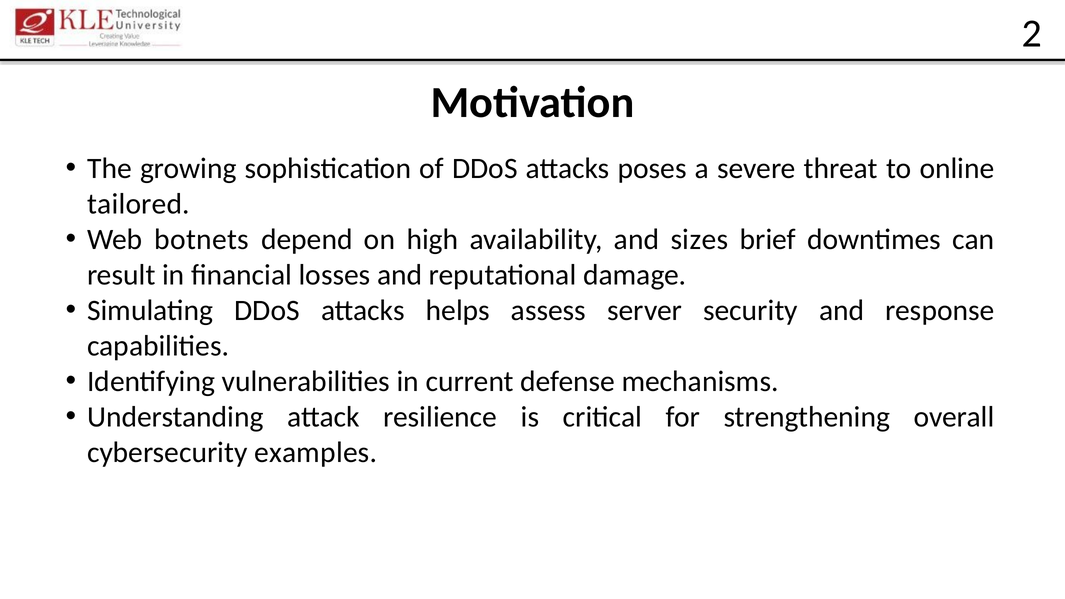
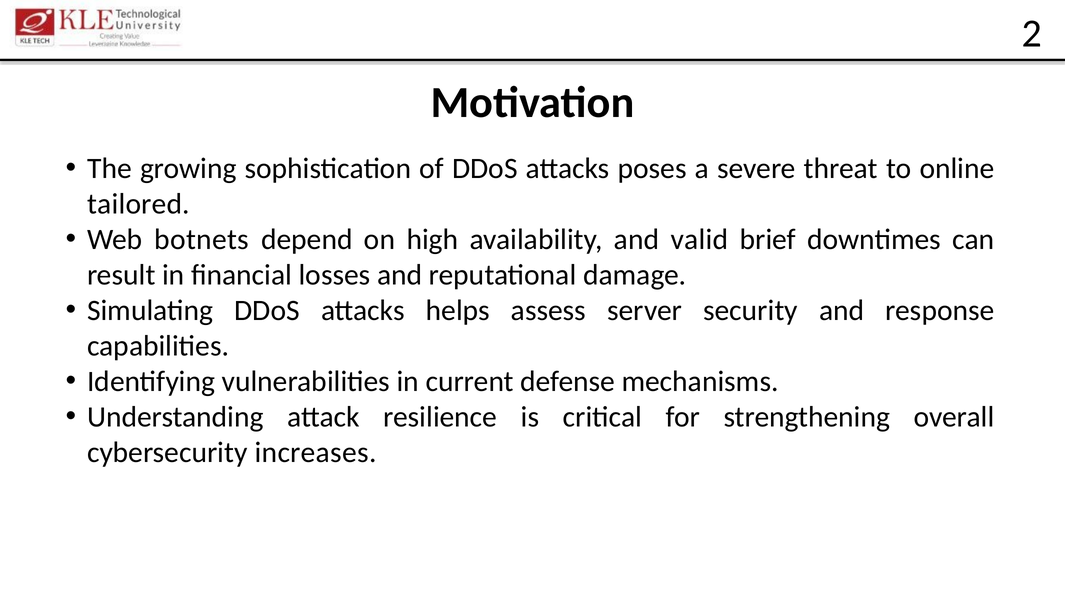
sizes: sizes -> valid (699, 239)
examples: examples -> increases (316, 452)
